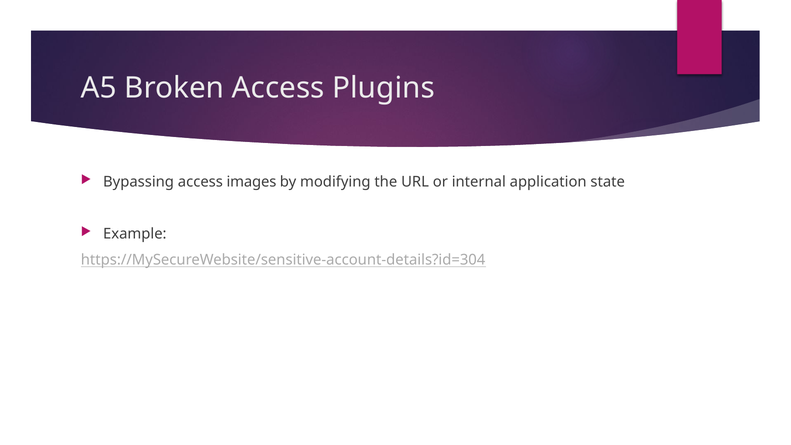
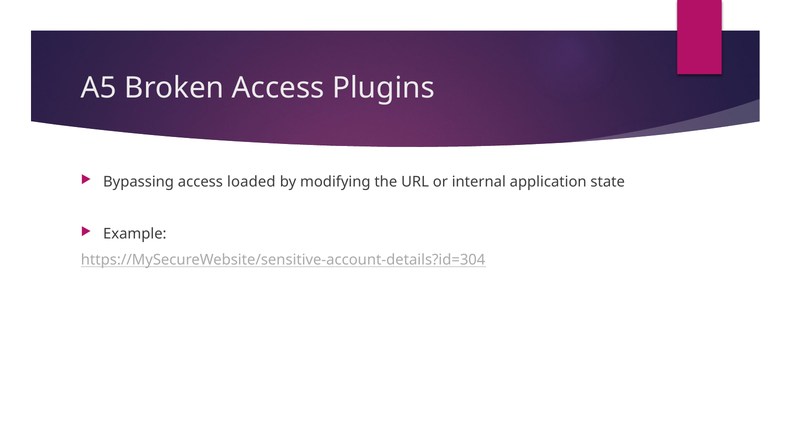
images: images -> loaded (251, 182)
